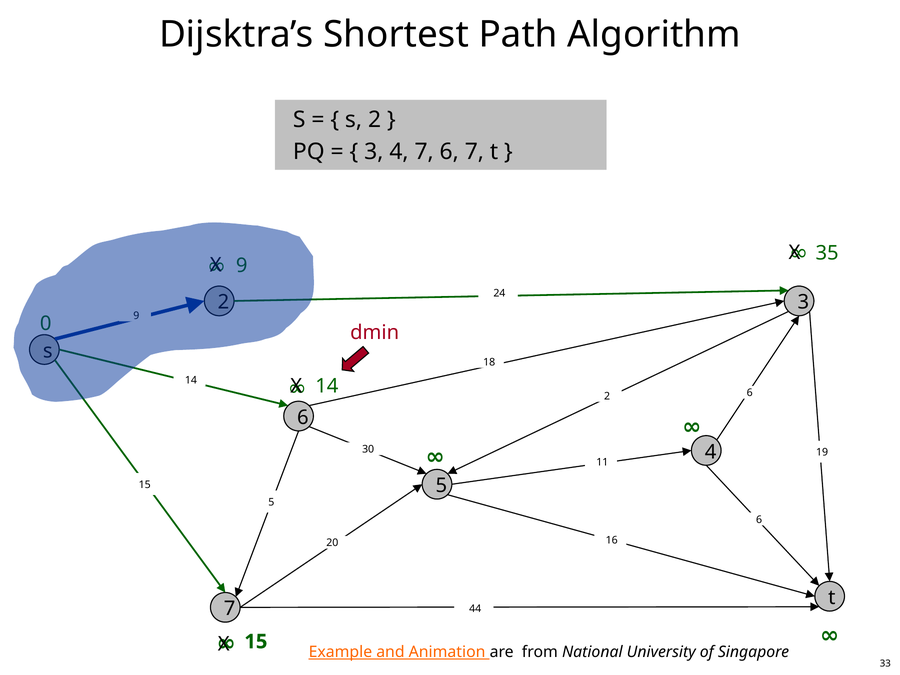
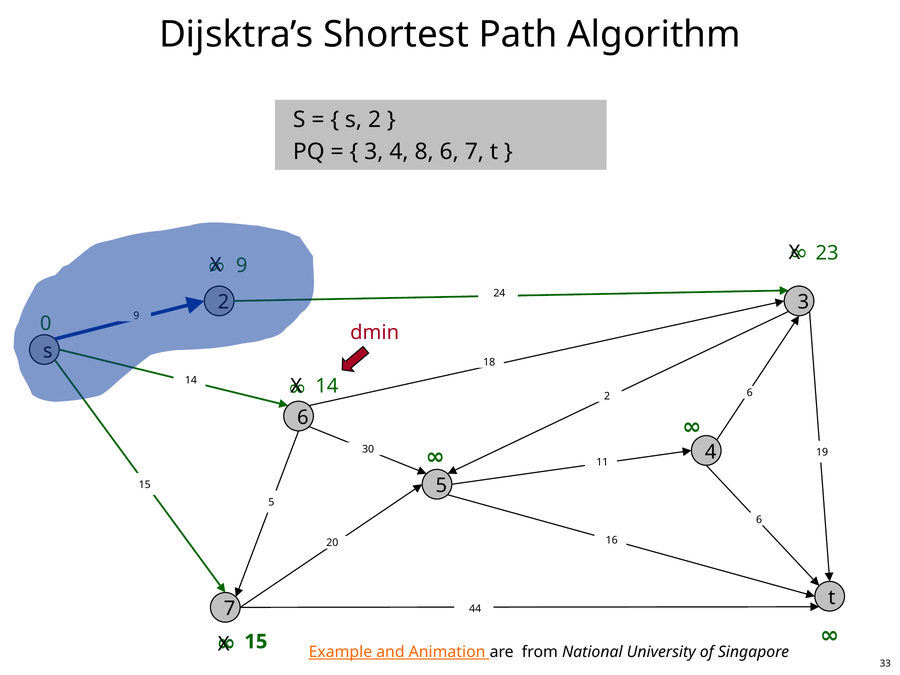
4 7: 7 -> 8 (424, 152)
35: 35 -> 23 (827, 253)
